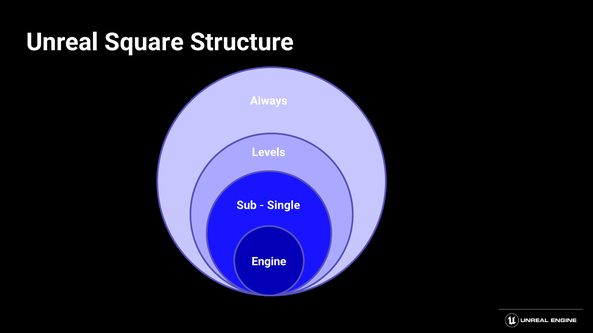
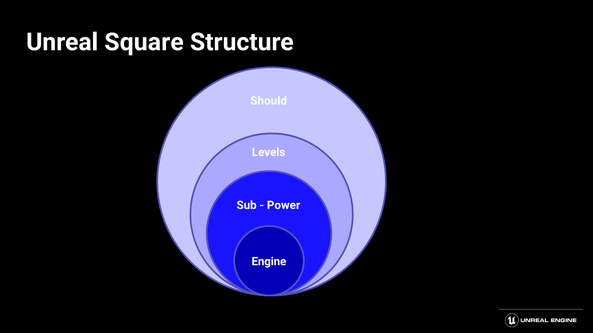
Always: Always -> Should (269, 101)
Single: Single -> Power (284, 206)
